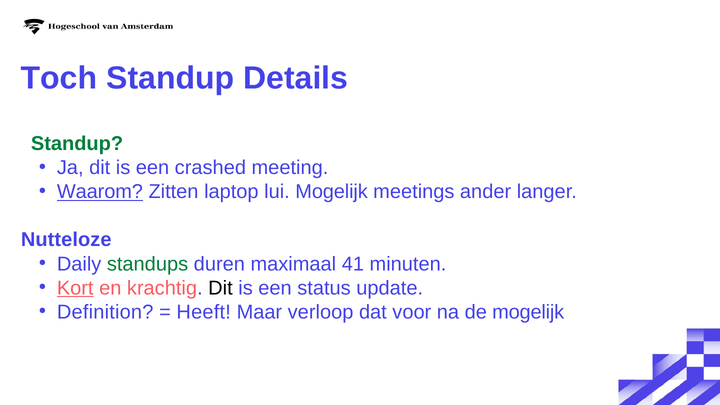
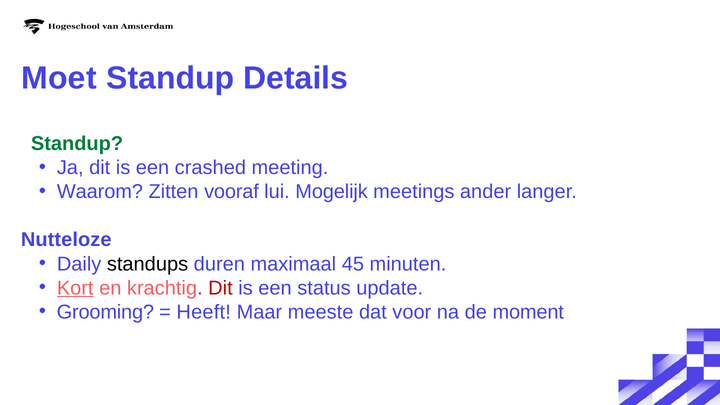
Toch: Toch -> Moet (59, 78)
Waarom underline: present -> none (100, 192)
laptop: laptop -> vooraf (231, 192)
standups colour: green -> black (148, 264)
41: 41 -> 45 (353, 264)
Dit colour: black -> red (220, 288)
Definition: Definition -> Grooming (105, 312)
verloop: verloop -> meeste (321, 312)
de mogelijk: mogelijk -> moment (528, 312)
